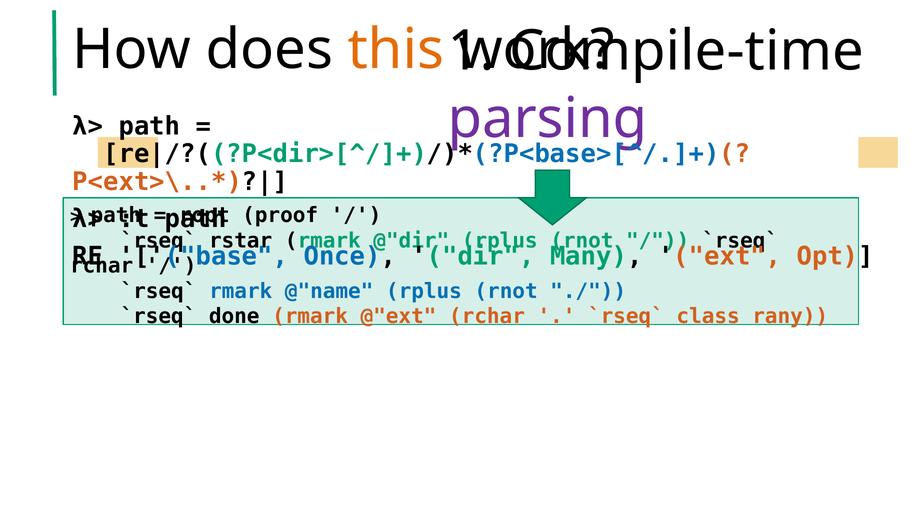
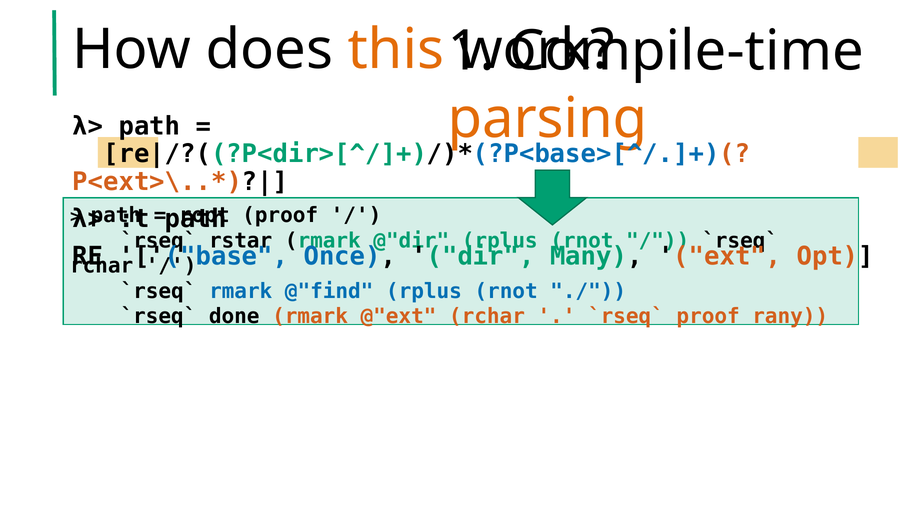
parsing colour: purple -> orange (548, 119)
@"name: @"name -> @"find (329, 291)
class: class -> proof (708, 316)
